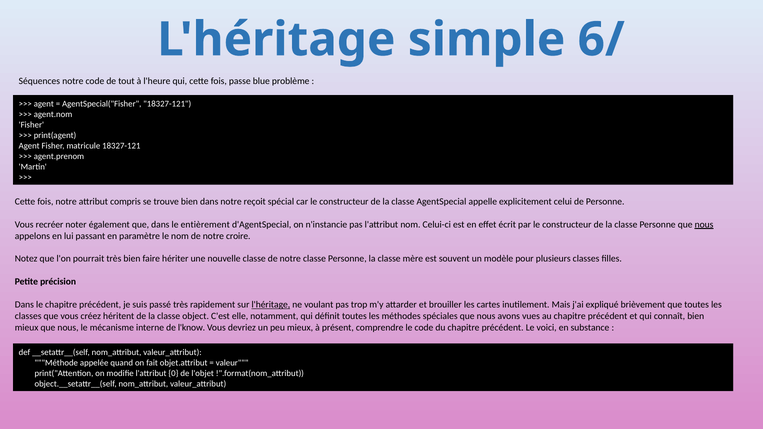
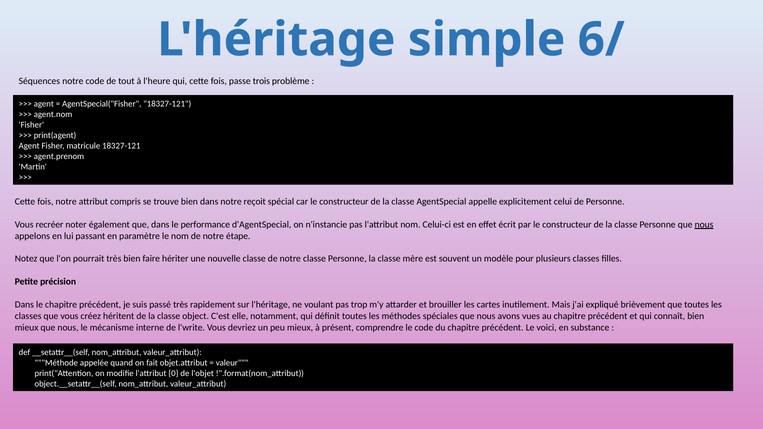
blue: blue -> trois (261, 81)
entièrement: entièrement -> performance (205, 225)
croire: croire -> étape (238, 236)
l'héritage underline: present -> none (271, 305)
l'know: l'know -> l'write (191, 328)
